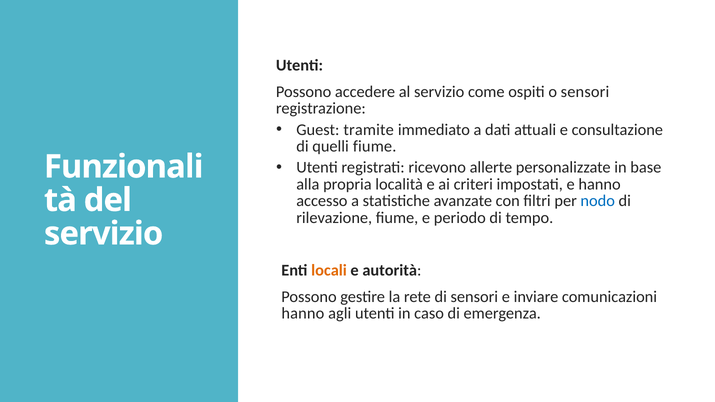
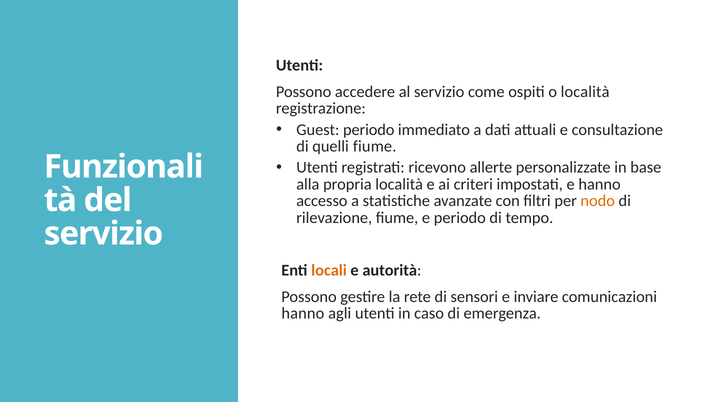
o sensori: sensori -> località (585, 92)
Guest tramite: tramite -> periodo (369, 130)
nodo colour: blue -> orange (598, 201)
